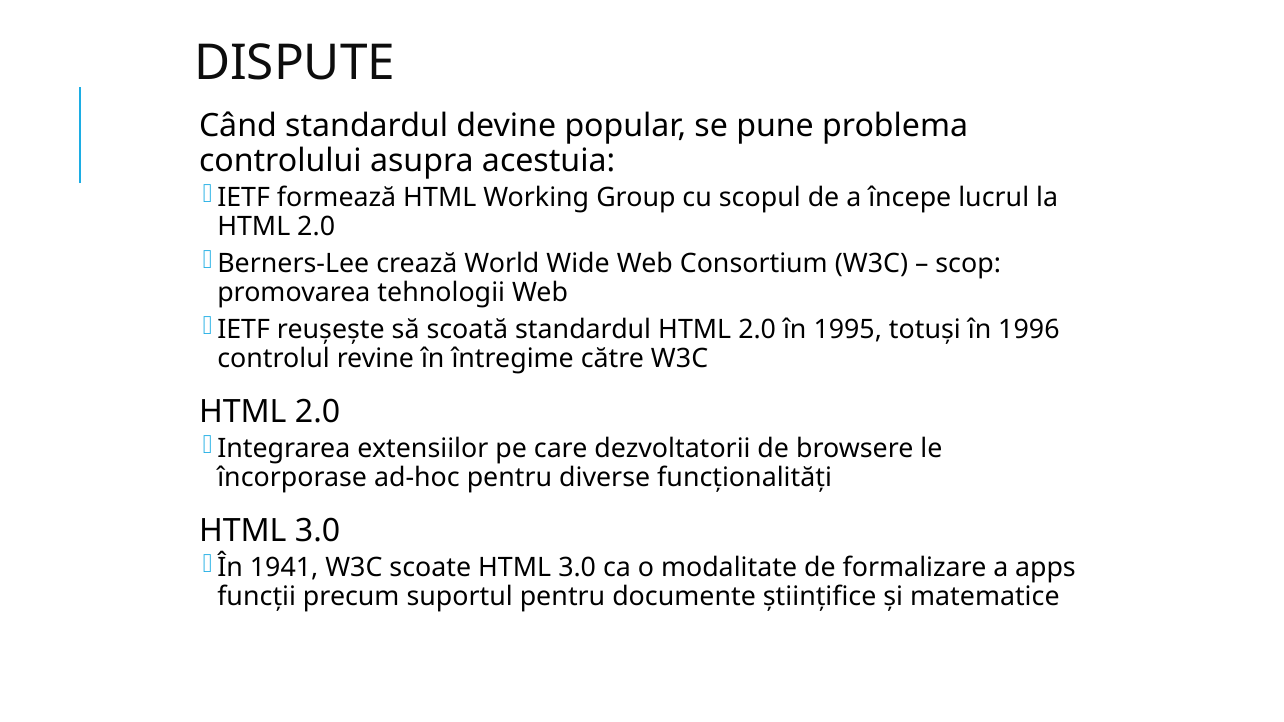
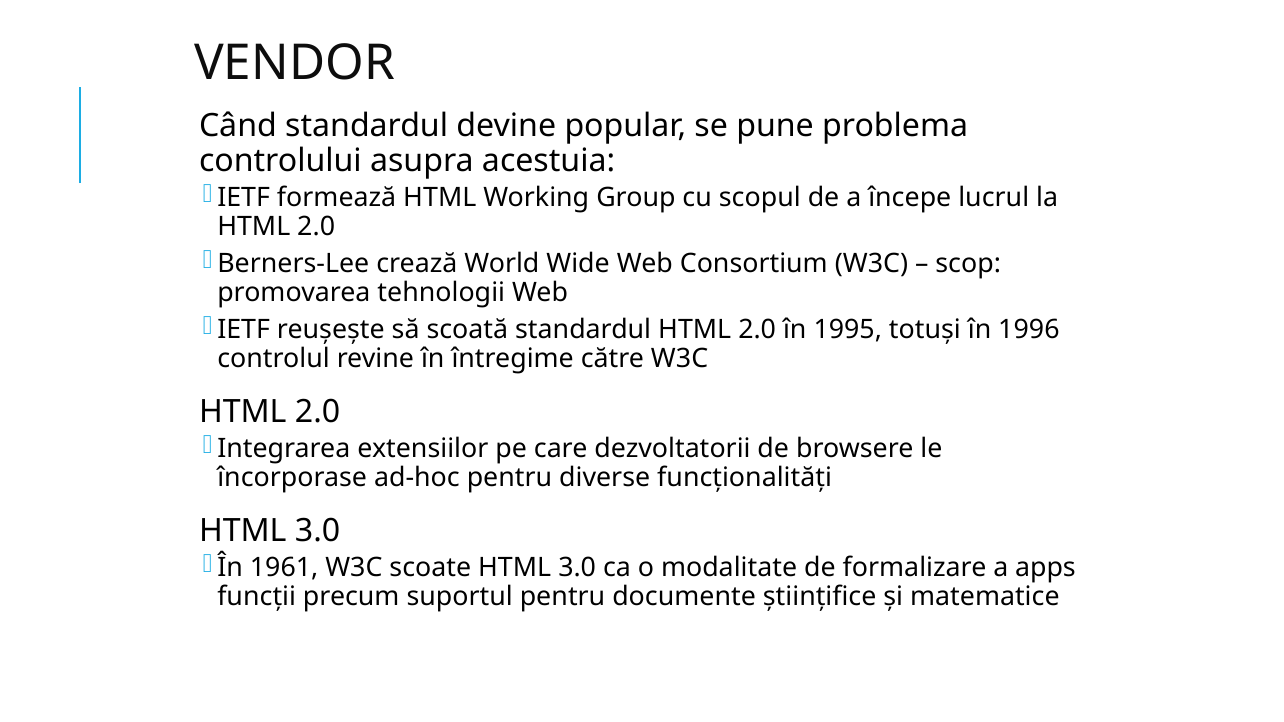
DISPUTE: DISPUTE -> VENDOR (295, 63)
1941: 1941 -> 1961 (284, 568)
